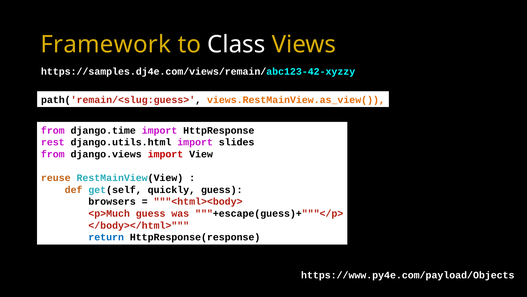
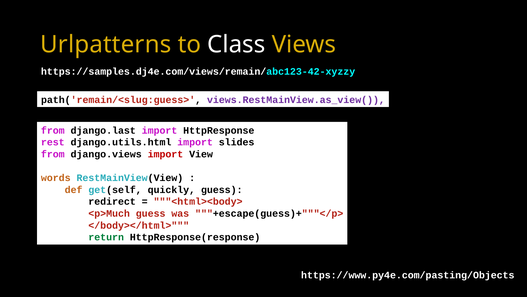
Framework: Framework -> Urlpatterns (106, 44)
views.RestMainView.as_view( colour: orange -> purple (296, 100)
django.time: django.time -> django.last (103, 130)
reuse: reuse -> words (56, 178)
browsers: browsers -> redirect (112, 201)
return colour: blue -> green (106, 237)
https://www.py4e.com/payload/Objects: https://www.py4e.com/payload/Objects -> https://www.py4e.com/pasting/Objects (408, 275)
